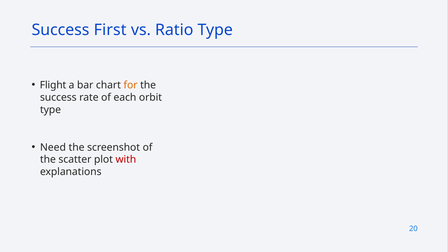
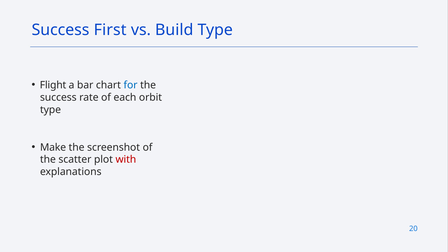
Ratio: Ratio -> Build (174, 30)
for colour: orange -> blue (131, 85)
Need: Need -> Make (53, 147)
